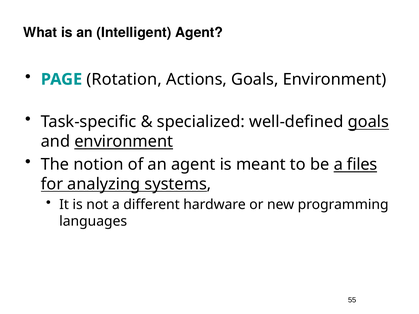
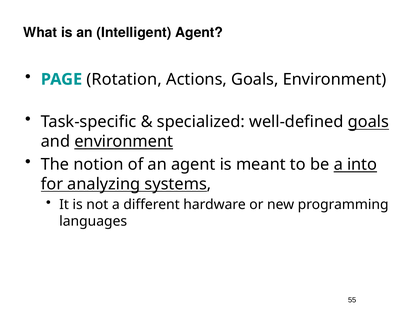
files: files -> into (362, 164)
